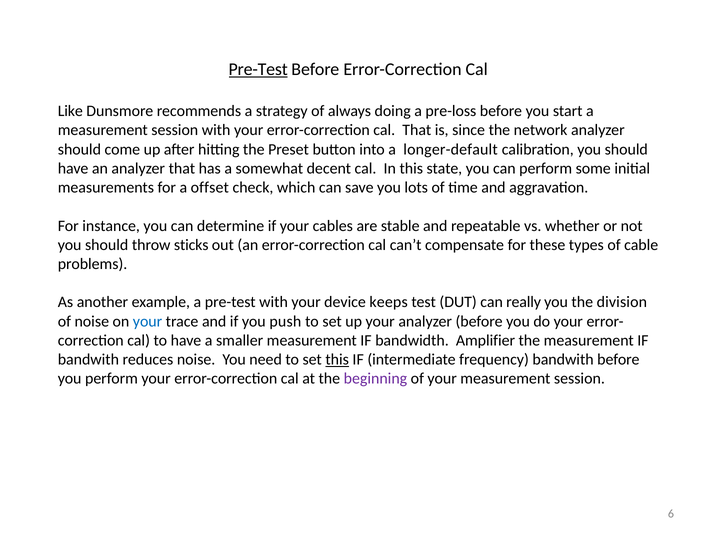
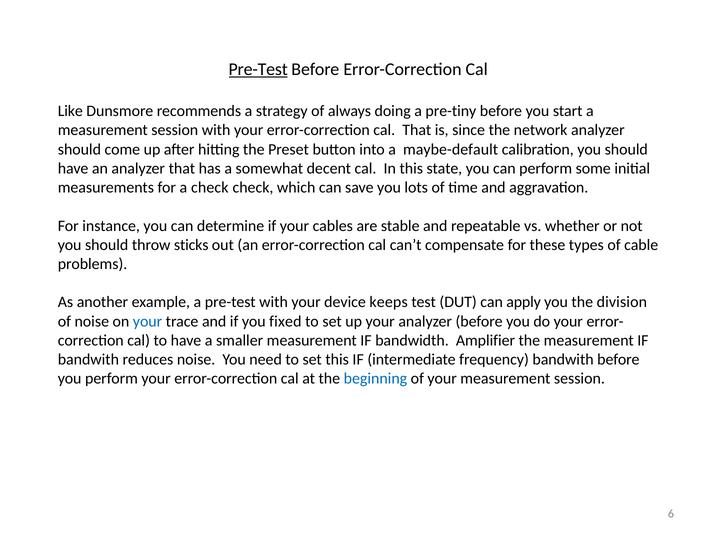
pre-loss: pre-loss -> pre-tiny (451, 111)
longer-default: longer-default -> maybe-default (451, 149)
a offset: offset -> check (210, 187)
really: really -> apply (524, 302)
push: push -> fixed (285, 321)
this underline: present -> none (337, 359)
beginning colour: purple -> blue (375, 379)
